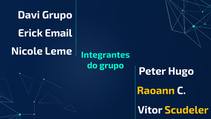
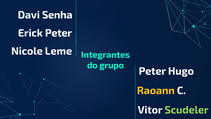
Davi Grupo: Grupo -> Senha (57, 15)
Erick Email: Email -> Peter (58, 33)
Scudeler colour: yellow -> light green (187, 110)
